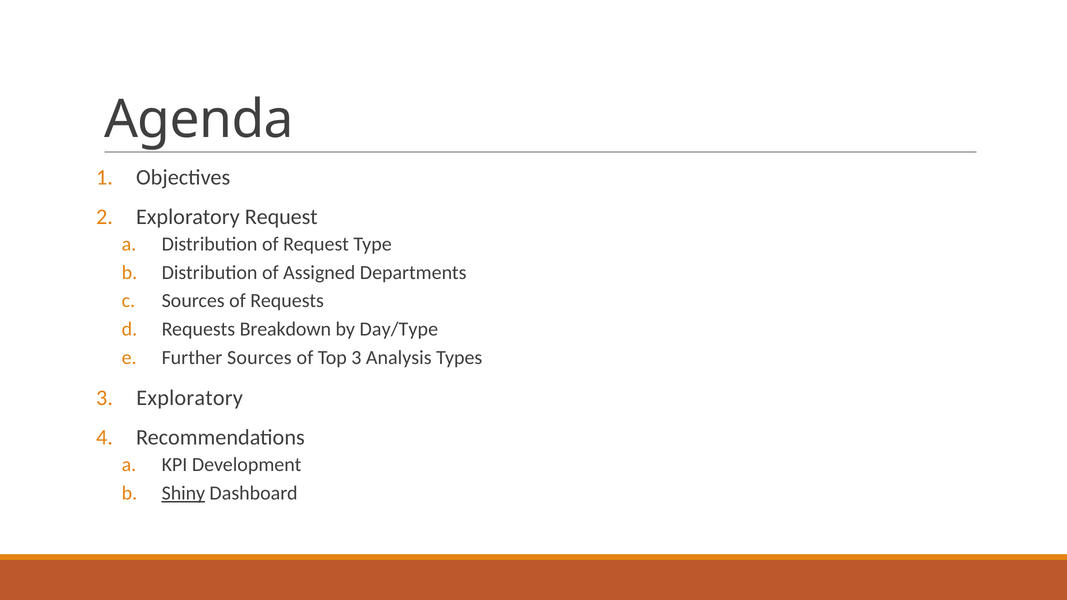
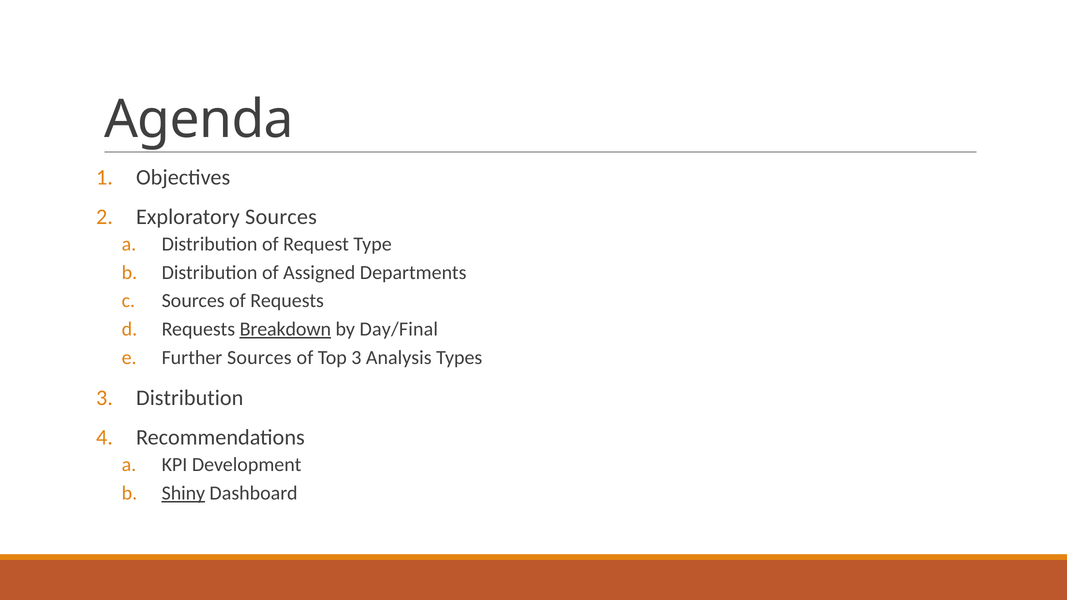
Exploratory Request: Request -> Sources (281, 217)
Breakdown underline: none -> present (285, 329)
Day/Type: Day/Type -> Day/Final (399, 329)
3 Exploratory: Exploratory -> Distribution (190, 398)
